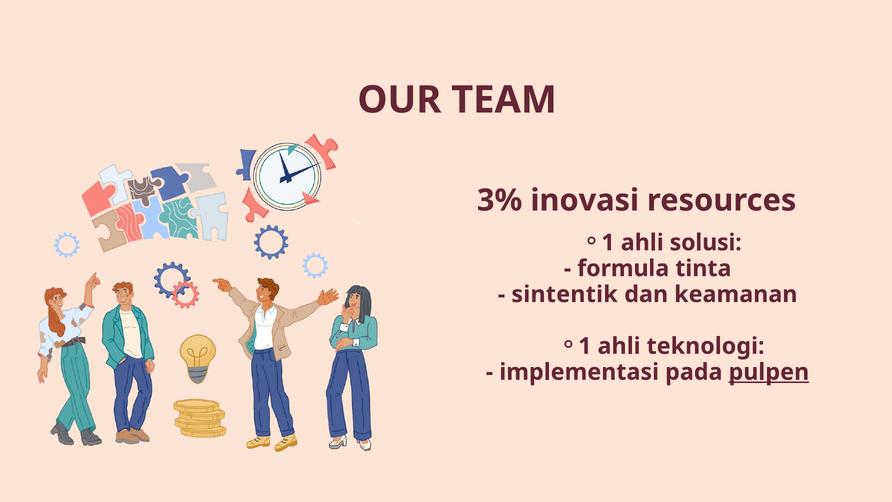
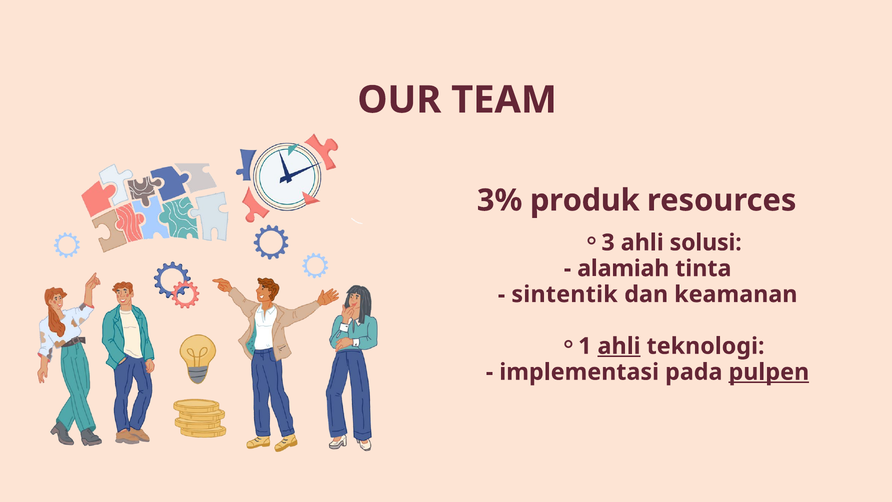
inovasi: inovasi -> produk (585, 200)
1: 1 -> 3 (608, 243)
formula: formula -> alamiah (623, 268)
ahli underline: none -> present (619, 346)
